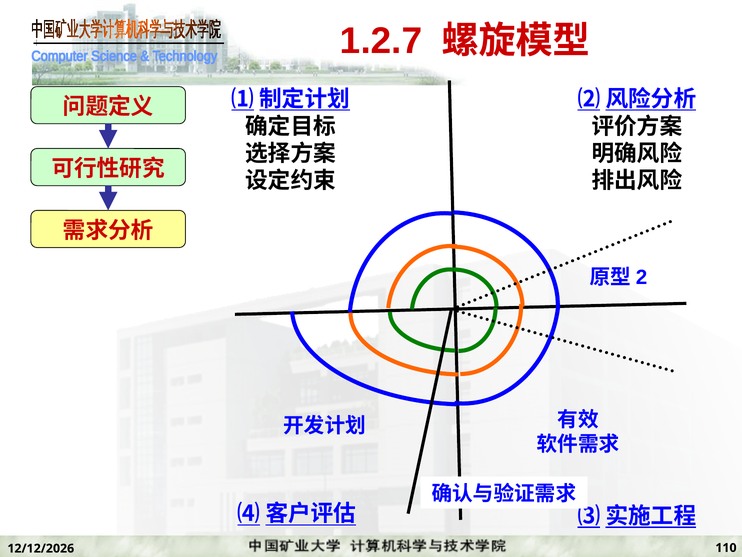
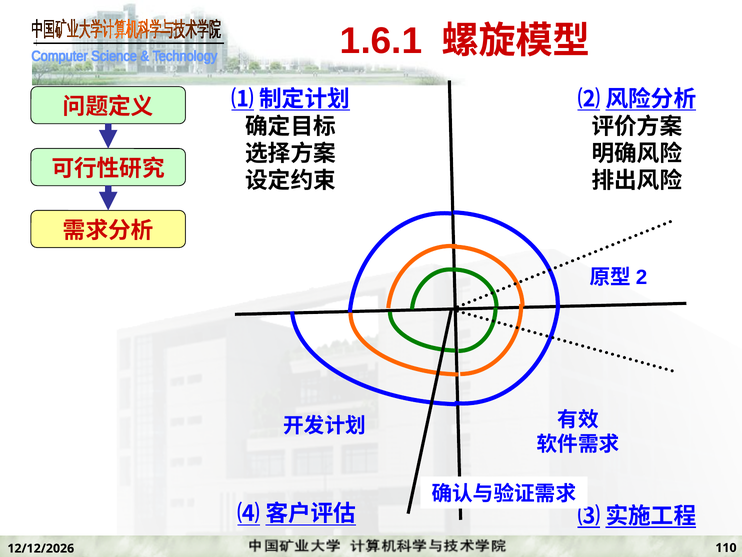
1.2.7: 1.2.7 -> 1.6.1 (381, 41)
